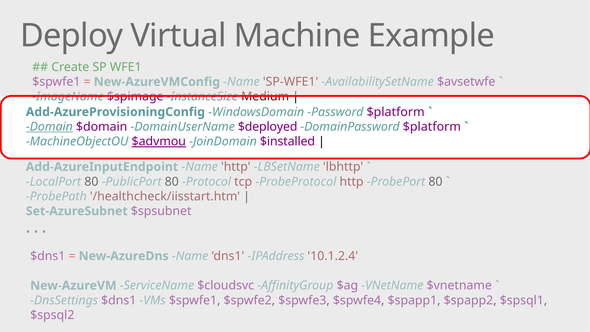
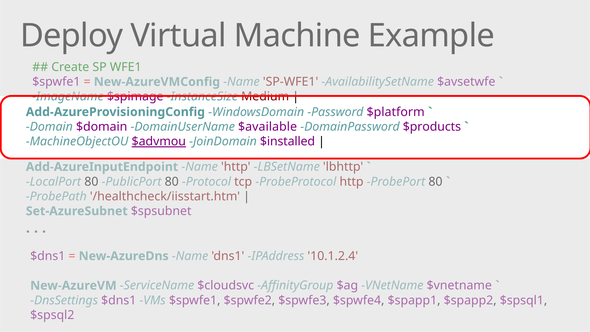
Domain underline: present -> none (49, 127)
$deployed: $deployed -> $available (268, 127)
DomainPassword $platform: $platform -> $products (432, 127)
